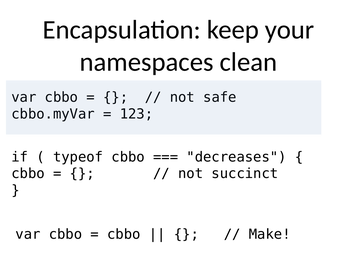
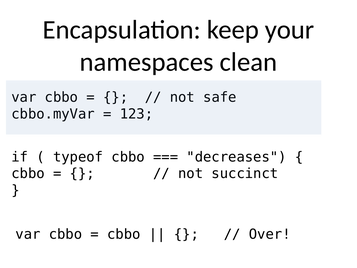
Make: Make -> Over (270, 234)
